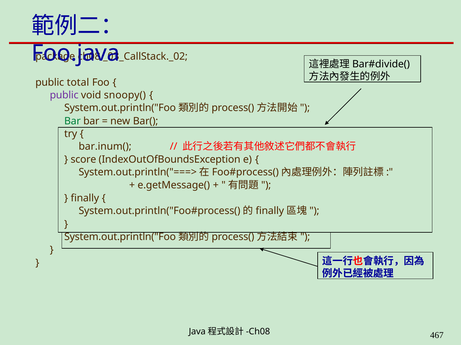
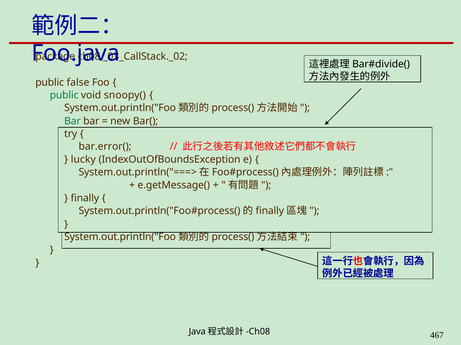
total: total -> false (78, 83)
public colour: purple -> green (64, 95)
bar.inum(: bar.inum( -> bar.error( (105, 147)
score: score -> lucky (83, 160)
